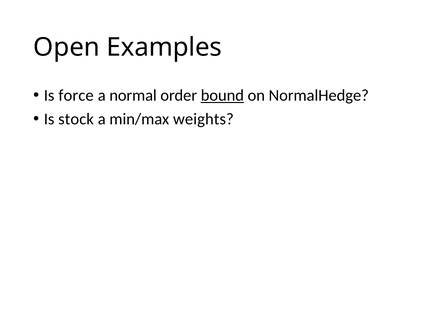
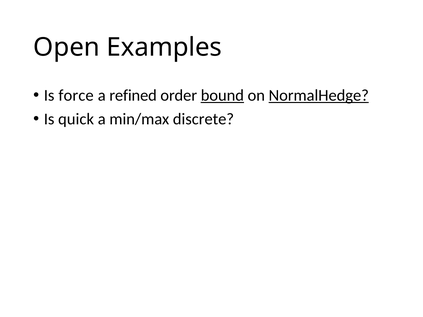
normal: normal -> refined (133, 95)
NormalHedge underline: none -> present (319, 95)
stock: stock -> quick (76, 119)
weights: weights -> discrete (203, 119)
